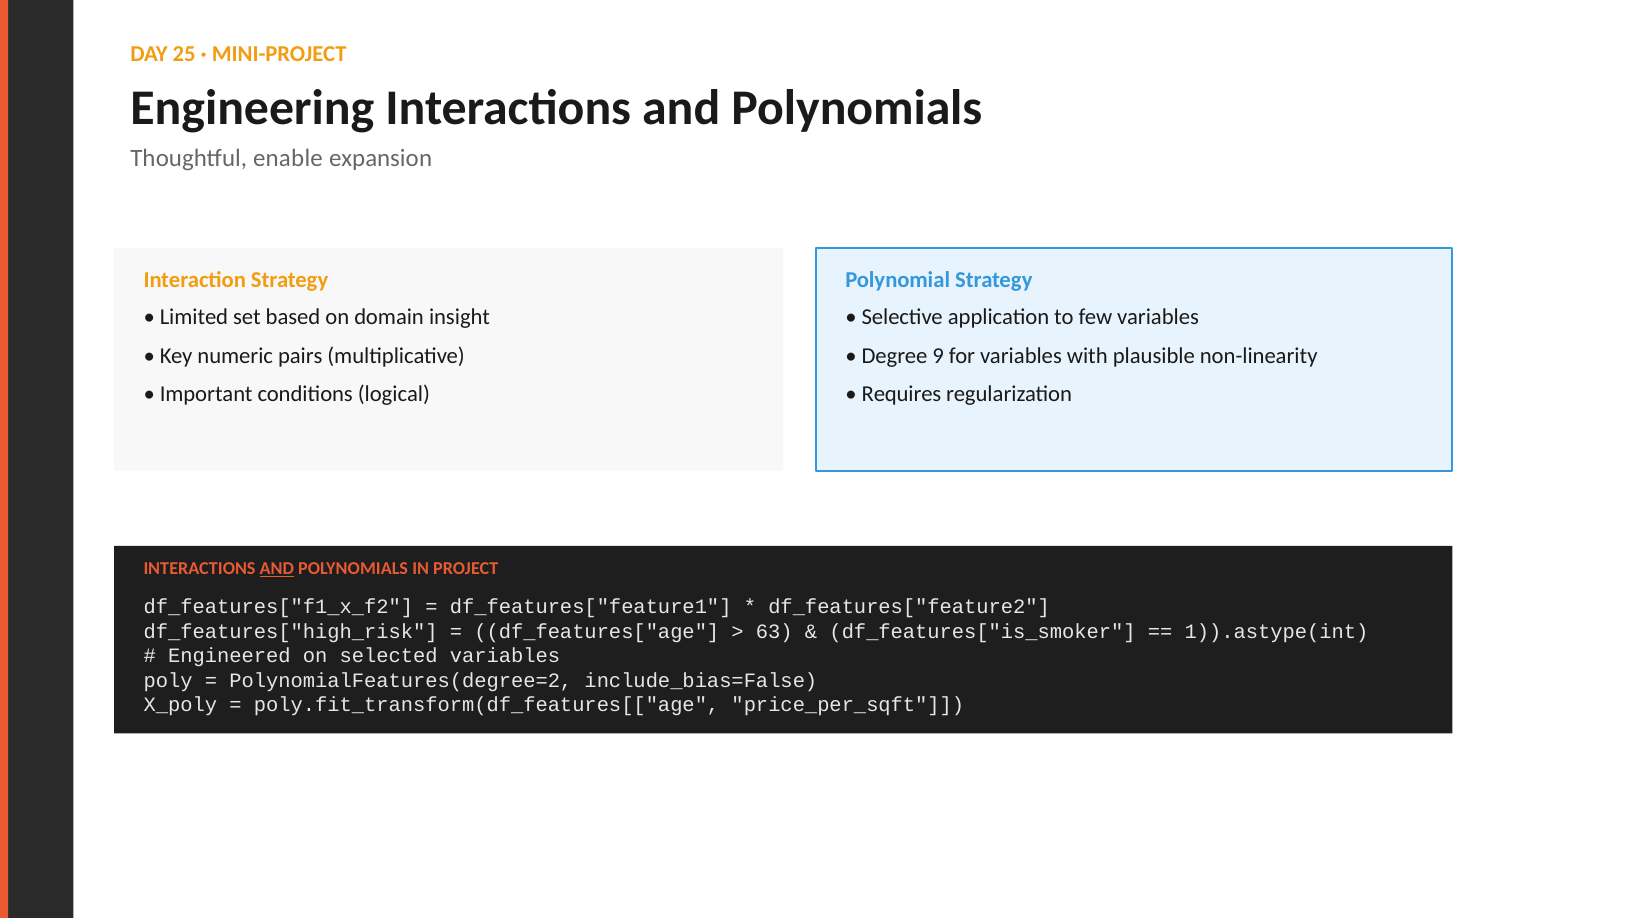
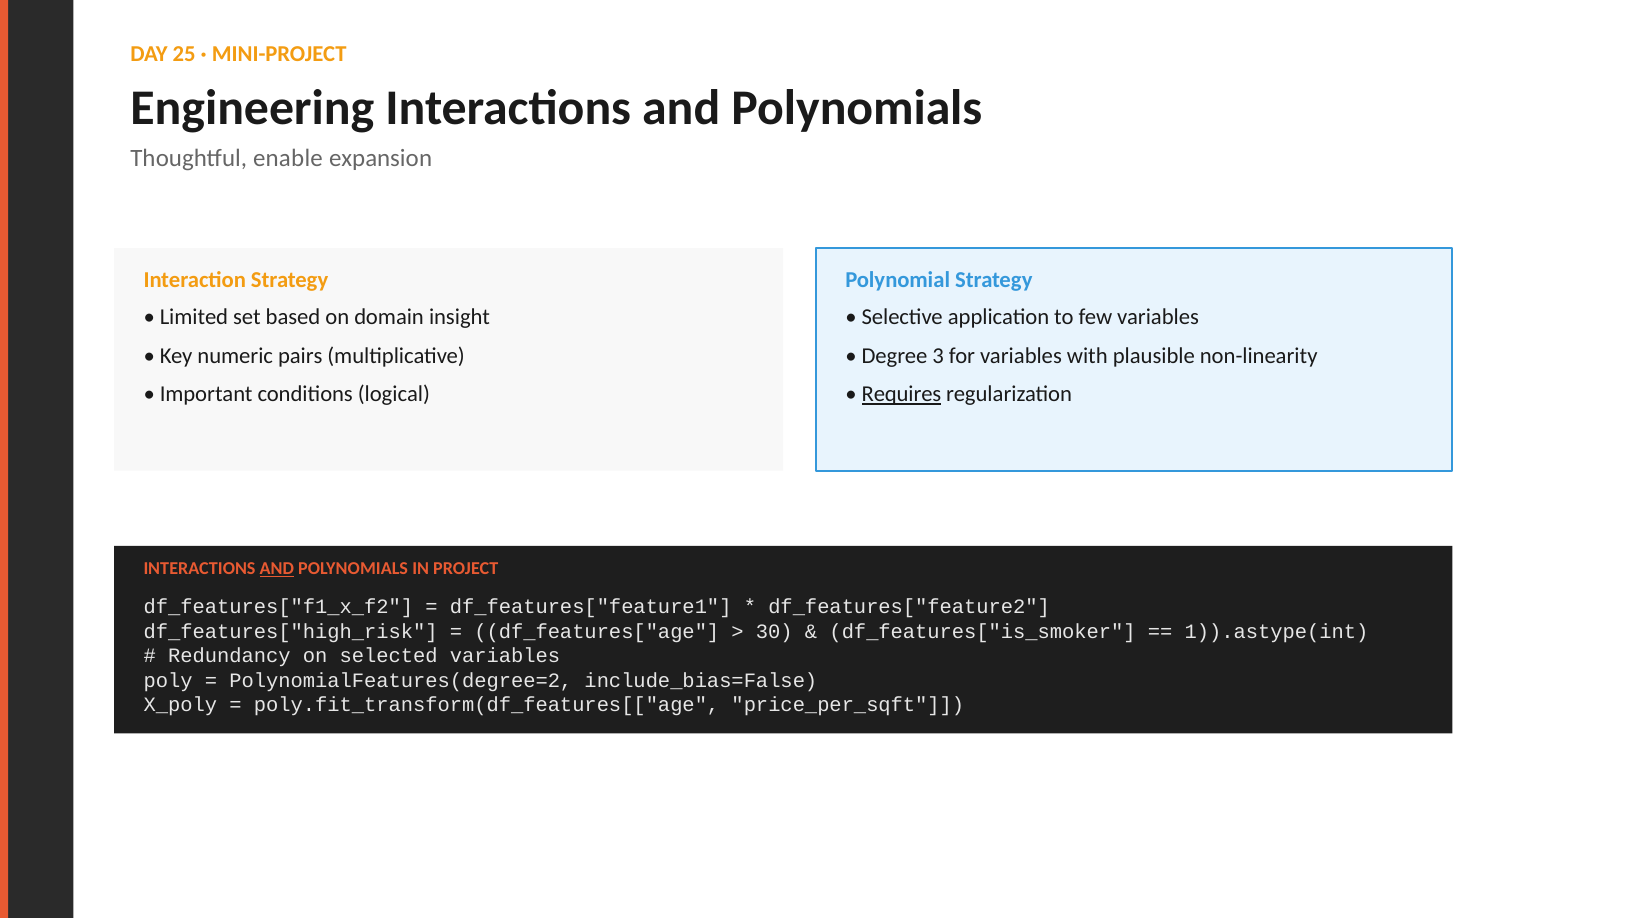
9: 9 -> 3 (938, 356)
Requires underline: none -> present (901, 394)
63: 63 -> 30 (774, 631)
Engineered: Engineered -> Redundancy (229, 656)
